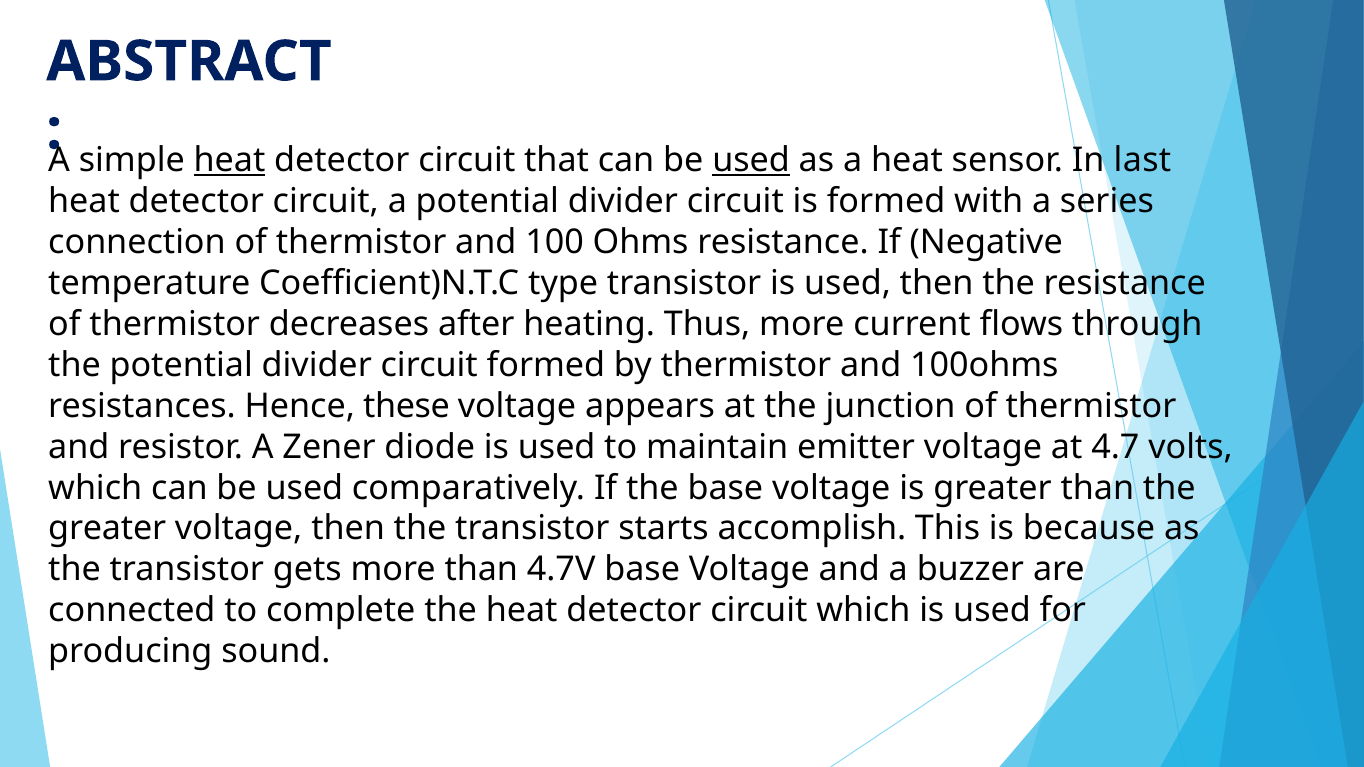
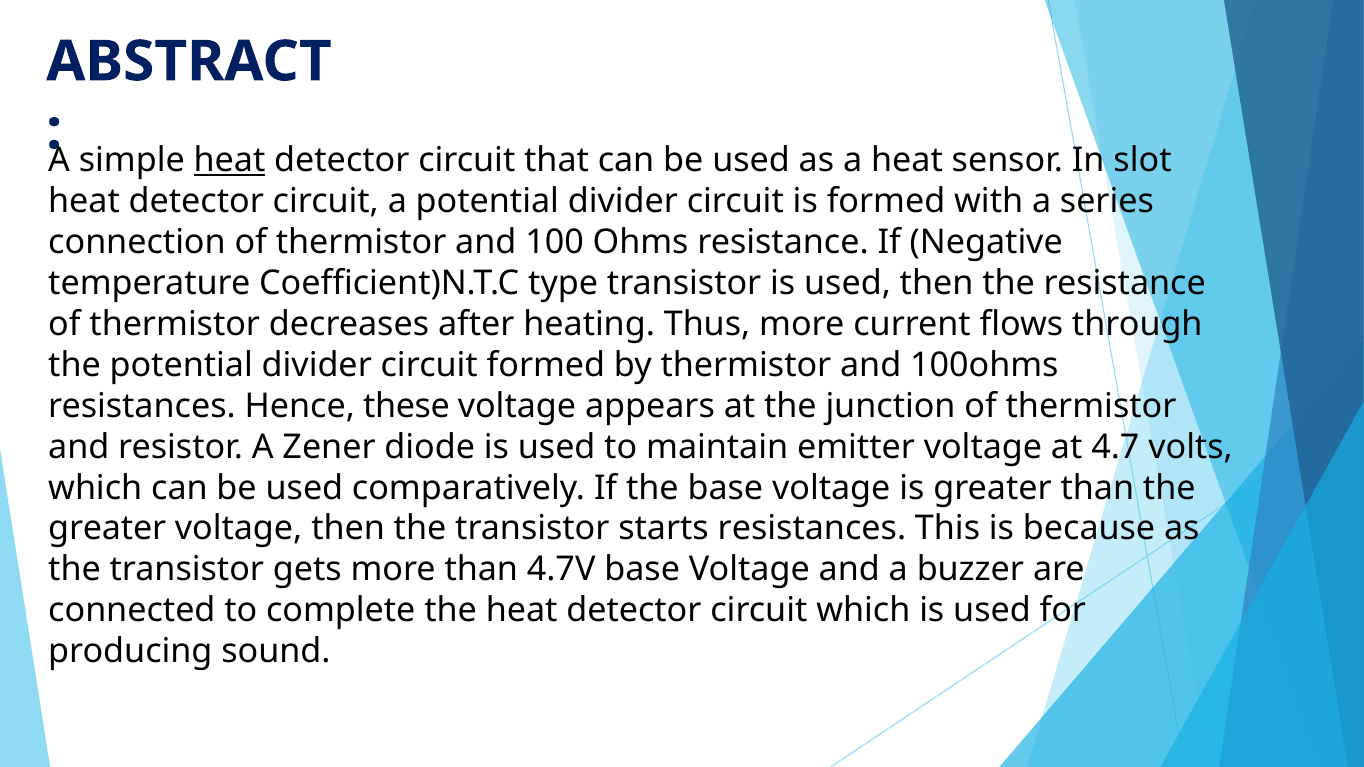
used underline: present -> none (751, 161)
last: last -> slot (1143, 161)
starts accomplish: accomplish -> resistances (812, 529)
